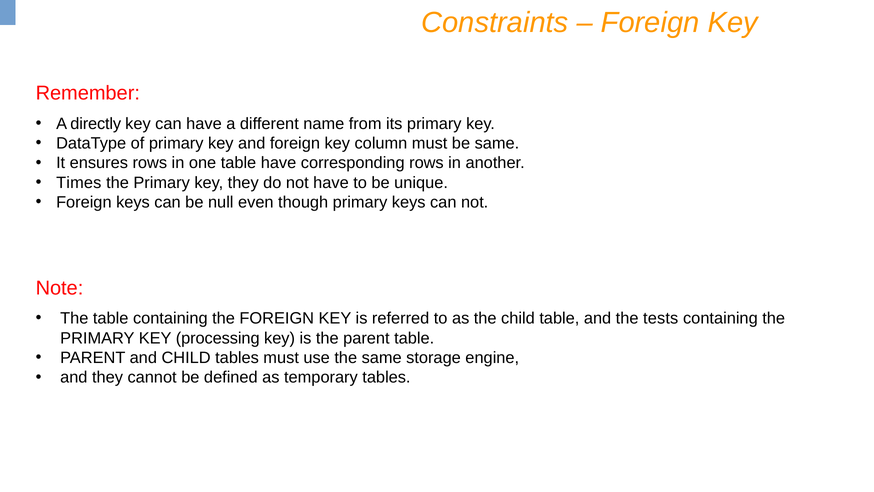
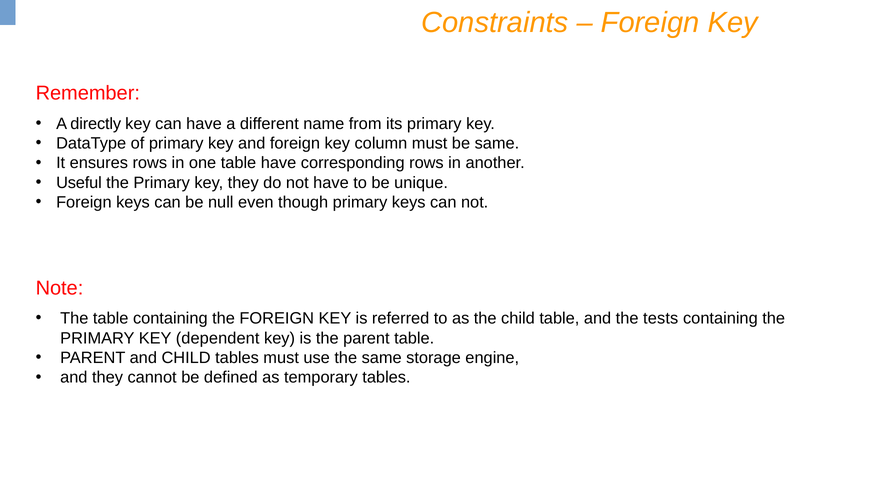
Times: Times -> Useful (79, 183)
processing: processing -> dependent (218, 338)
